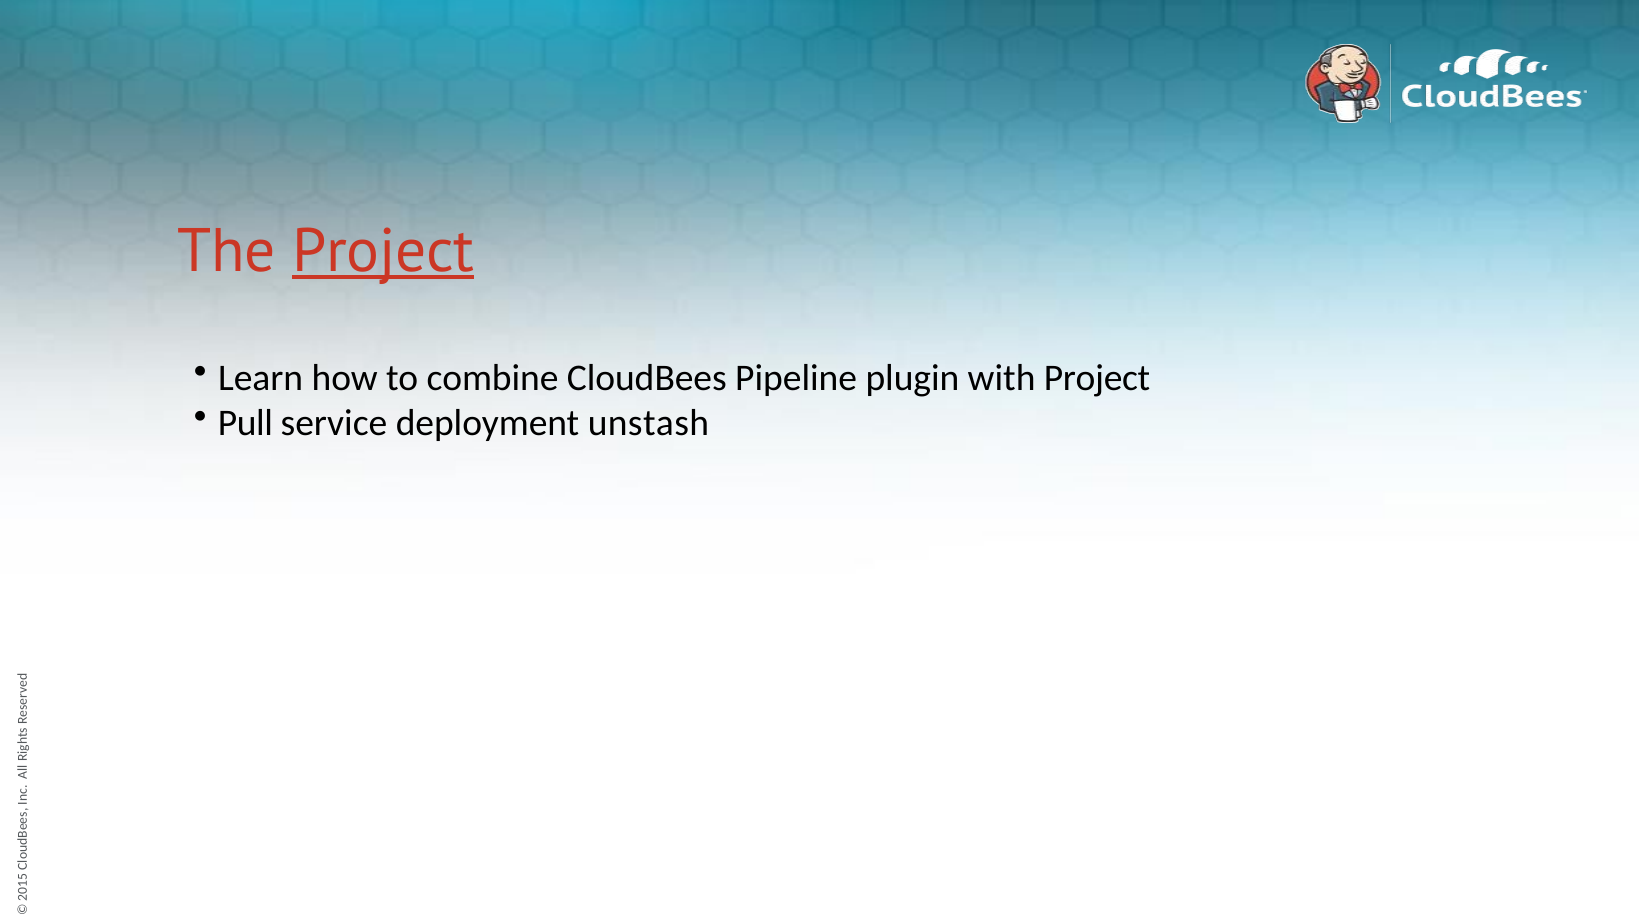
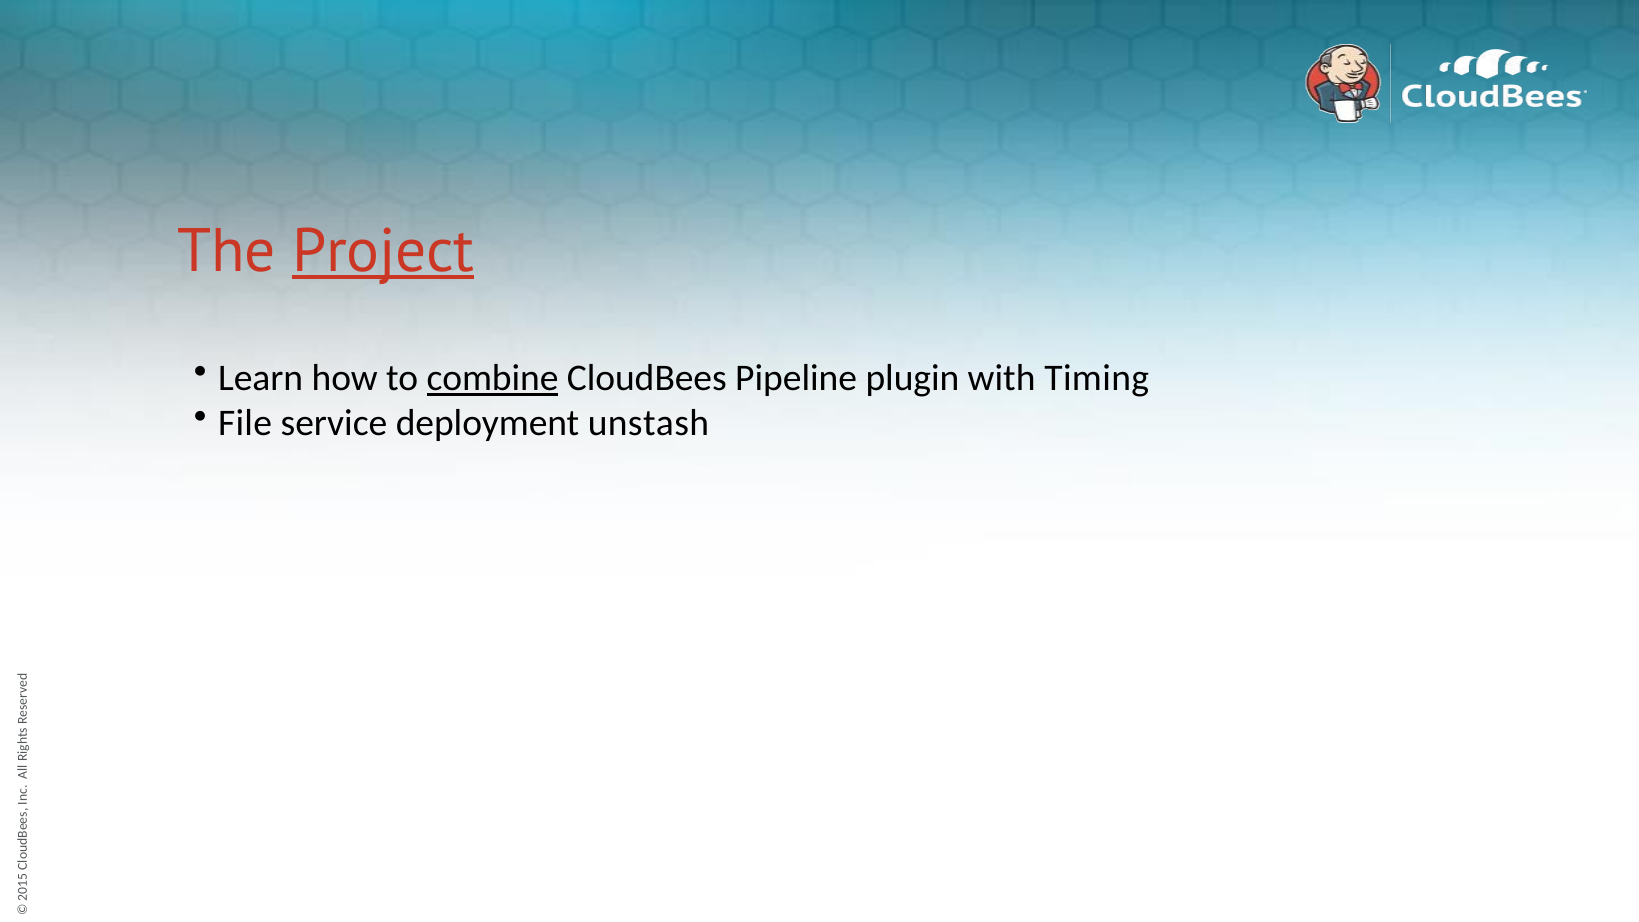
combine underline: none -> present (493, 378)
with Project: Project -> Timing (1097, 378)
Pull: Pull -> File (245, 424)
